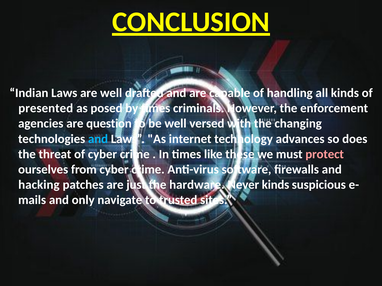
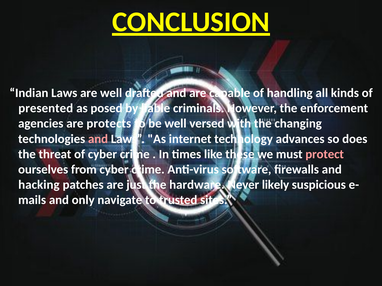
by times: times -> liable (156, 108)
question: question -> protects (109, 124)
and colour: light blue -> pink (98, 139)
Never kinds: kinds -> likely (276, 185)
